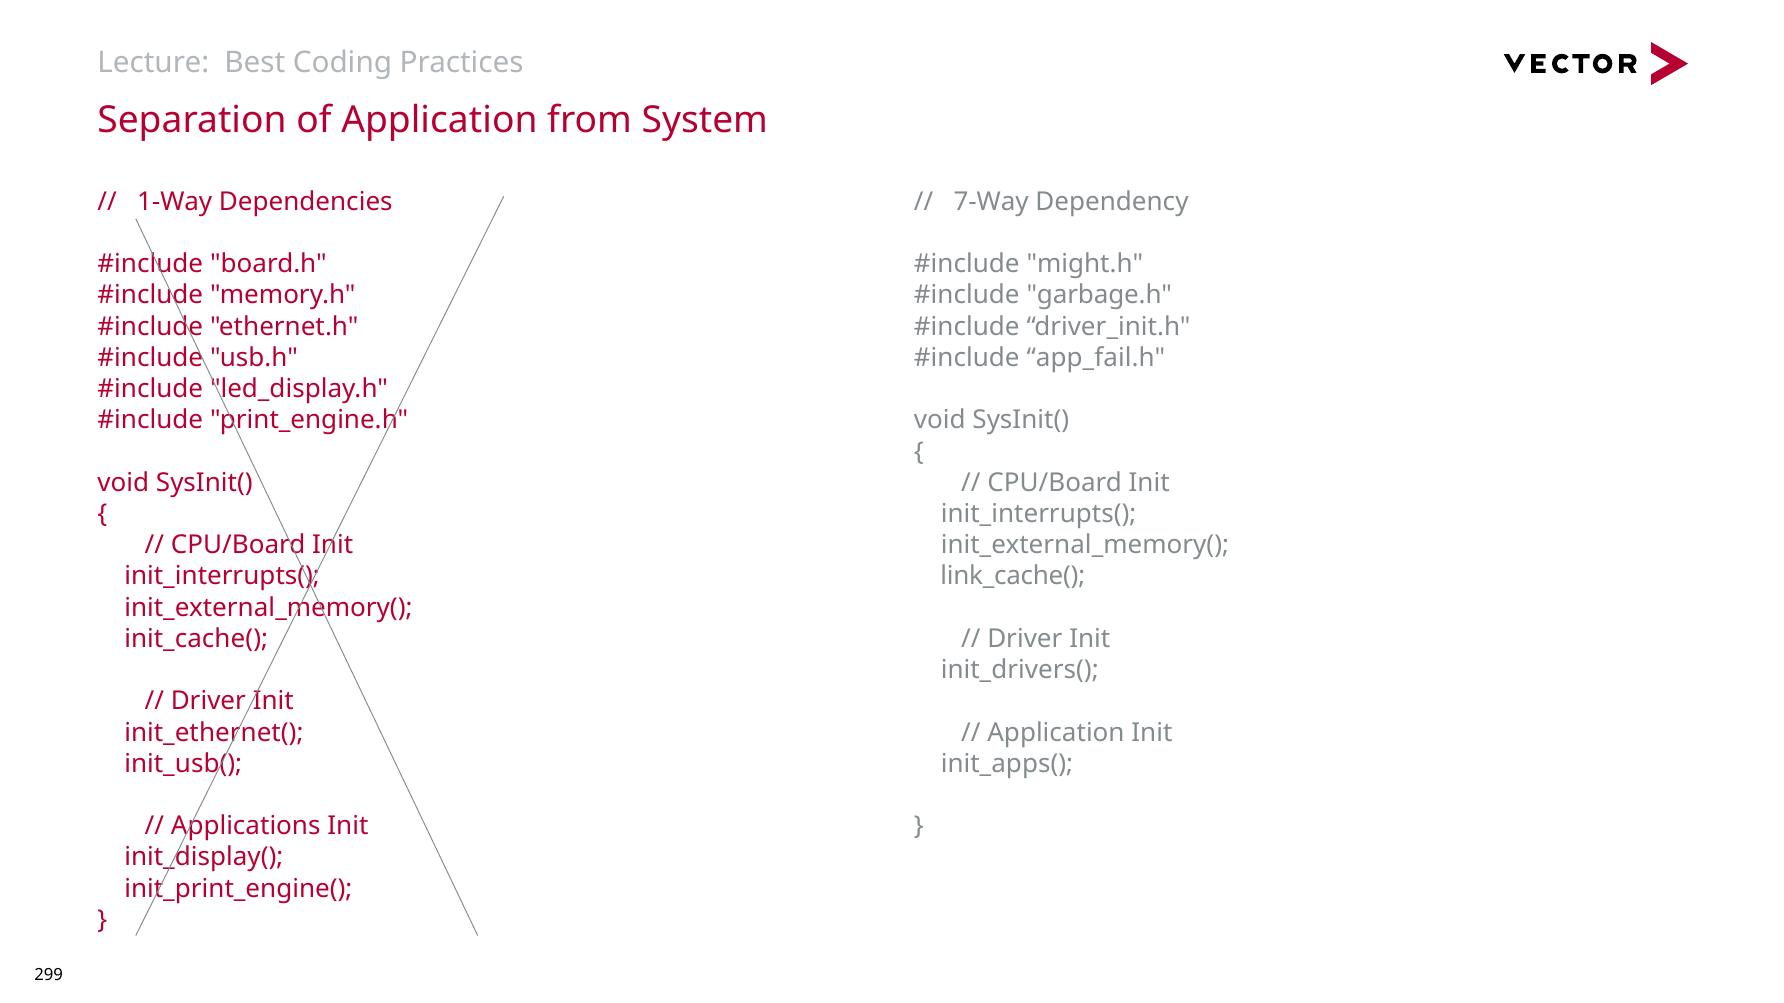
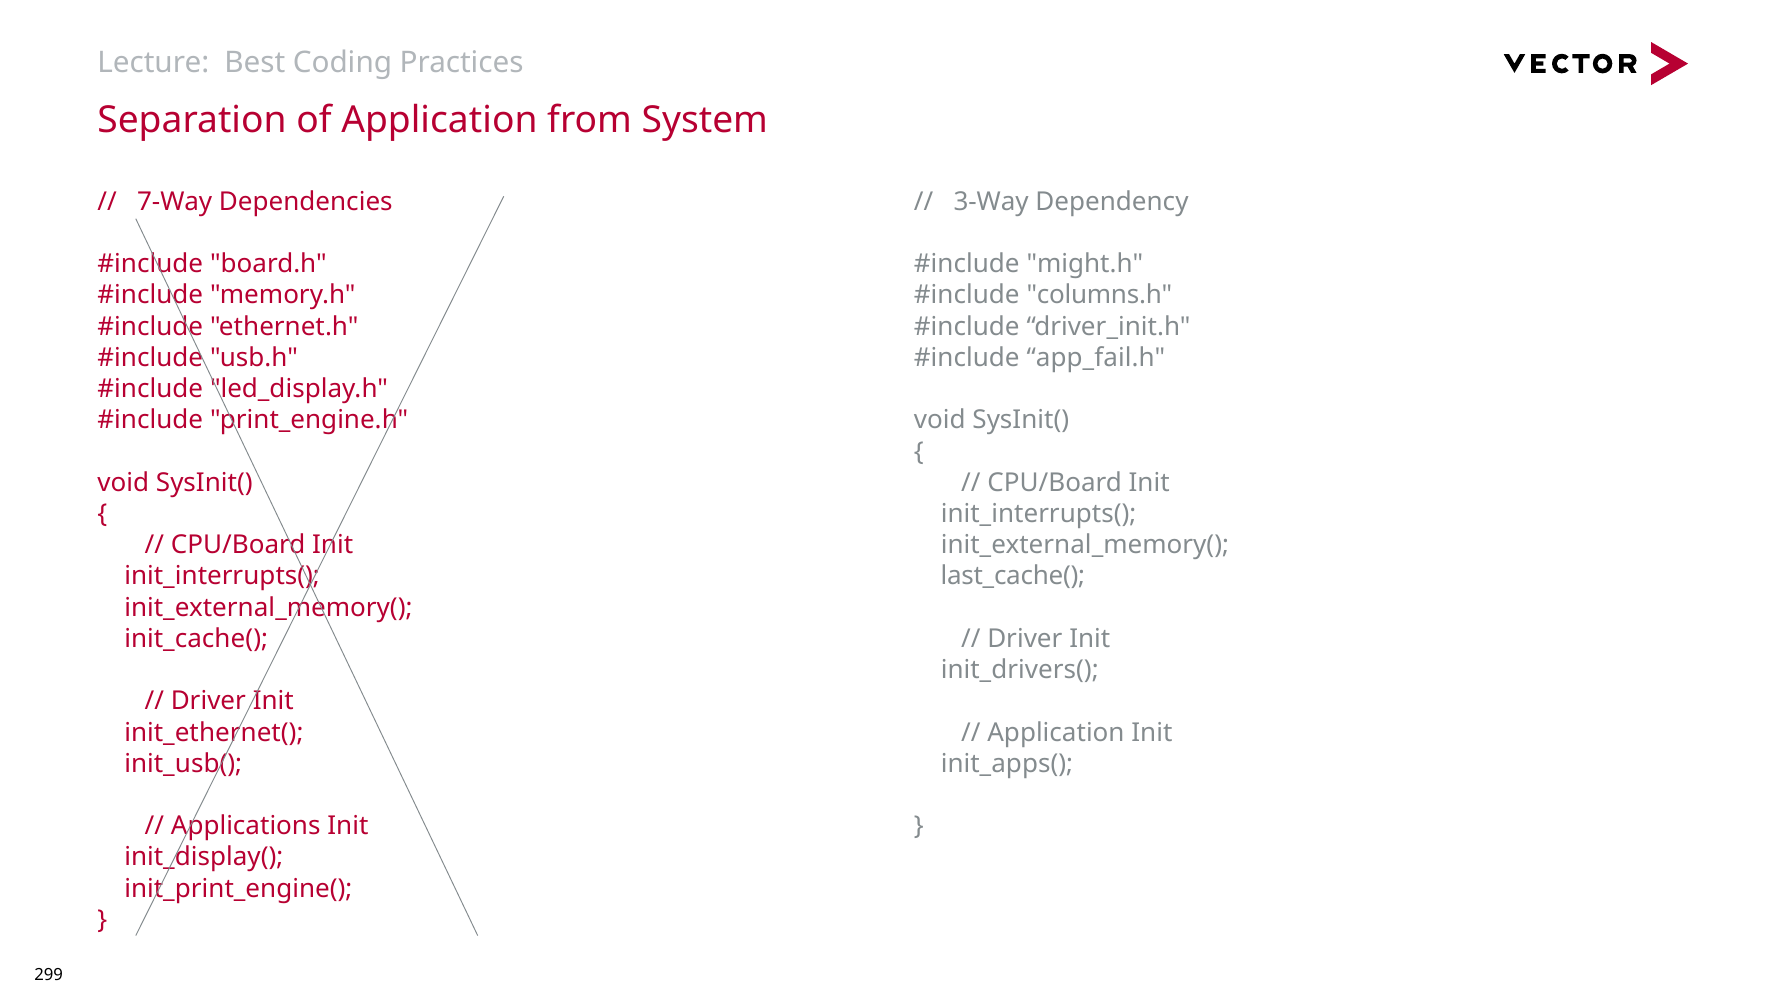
1-Way: 1-Way -> 7-Way (175, 202)
7-Way: 7-Way -> 3-Way (991, 202)
garbage.h: garbage.h -> columns.h (1099, 296)
link_cache(: link_cache( -> last_cache( (1013, 577)
